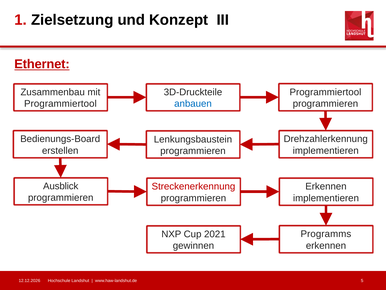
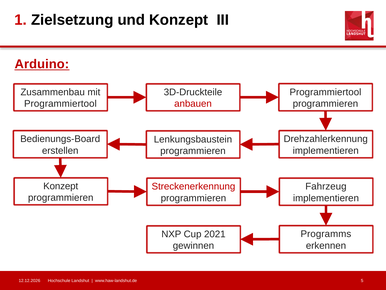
Ethernet: Ethernet -> Arduino (42, 64)
anbauen colour: blue -> red (193, 104)
Ausblick: Ausblick -> Konzept (61, 186)
Erkennen: Erkennen -> Fahrzeug (326, 186)
